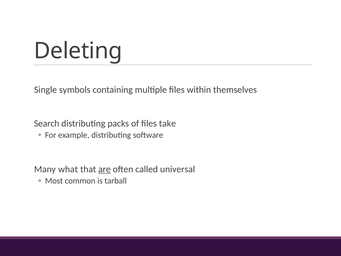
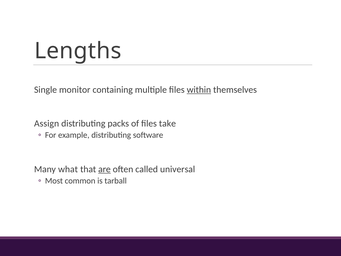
Deleting: Deleting -> Lengths (78, 51)
symbols: symbols -> monitor (75, 90)
within underline: none -> present (199, 90)
Search: Search -> Assign (47, 123)
